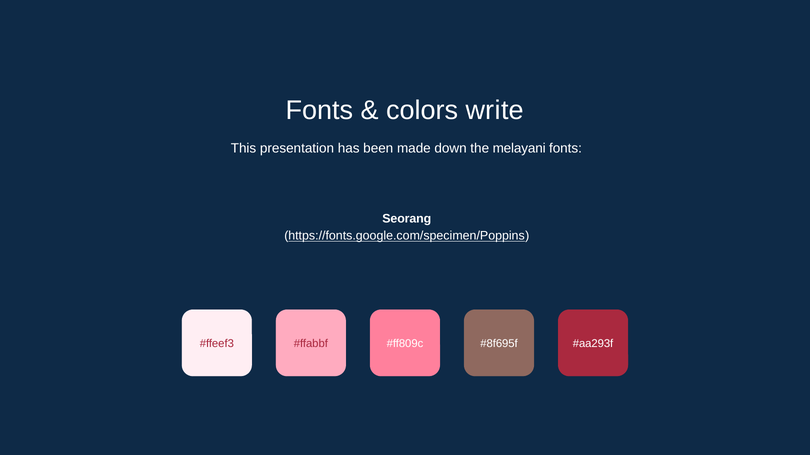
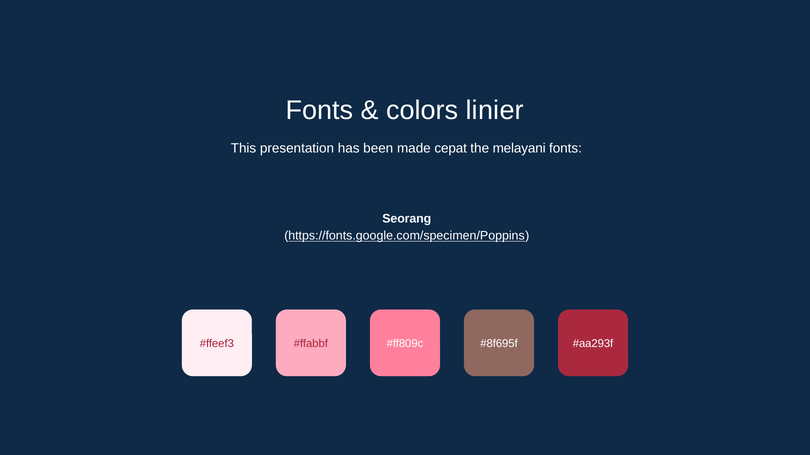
write: write -> linier (495, 111)
down: down -> cepat (451, 149)
